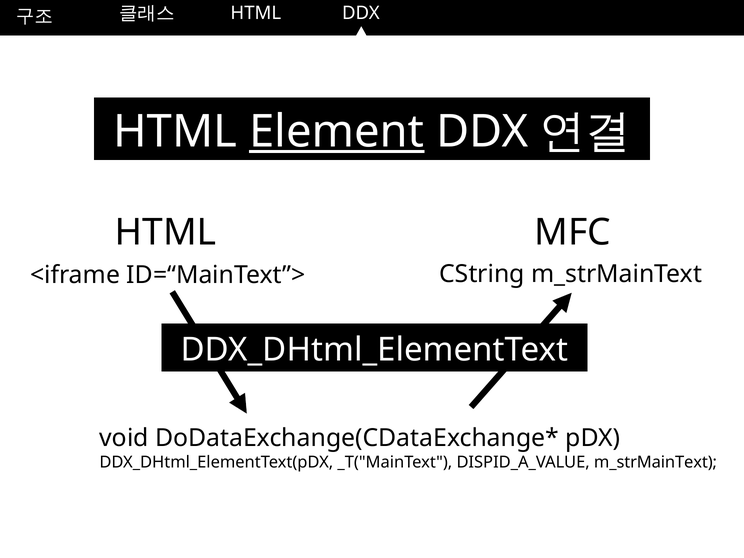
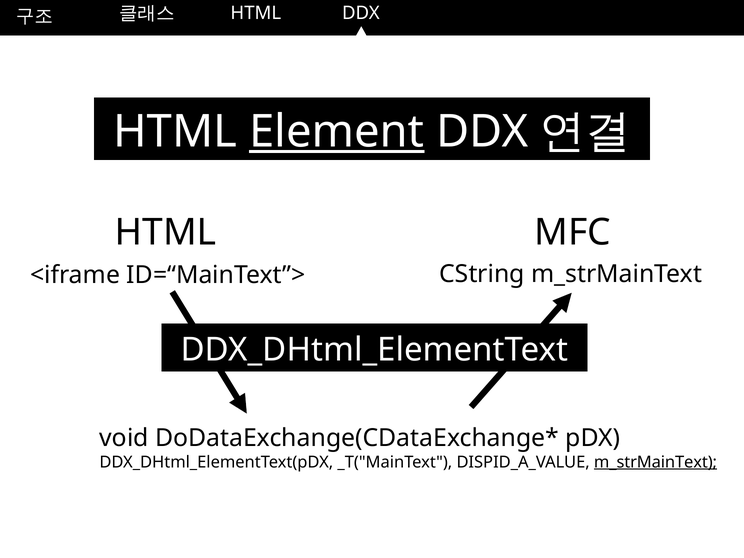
m_strMainText underline: none -> present (656, 462)
